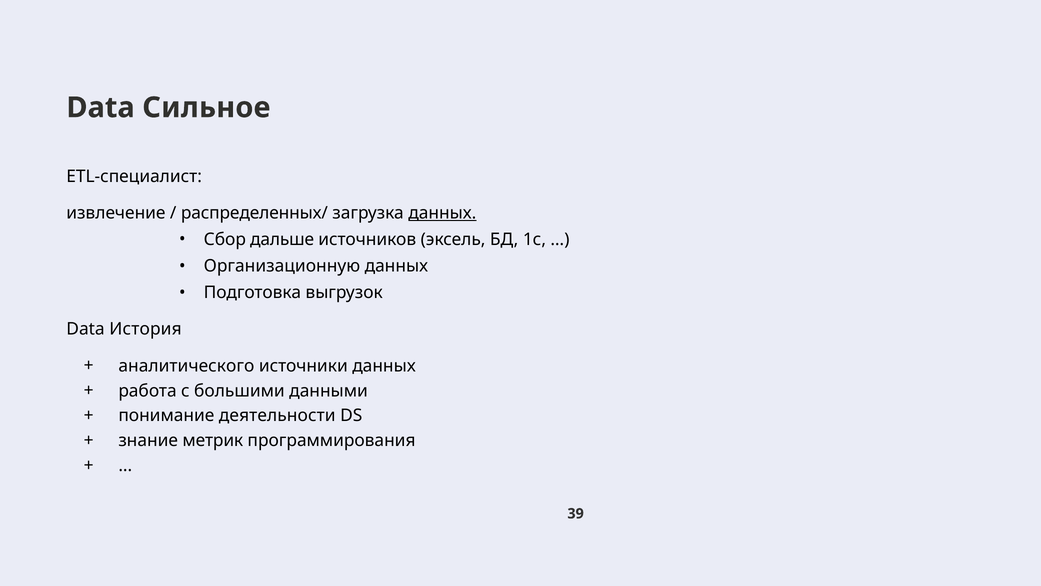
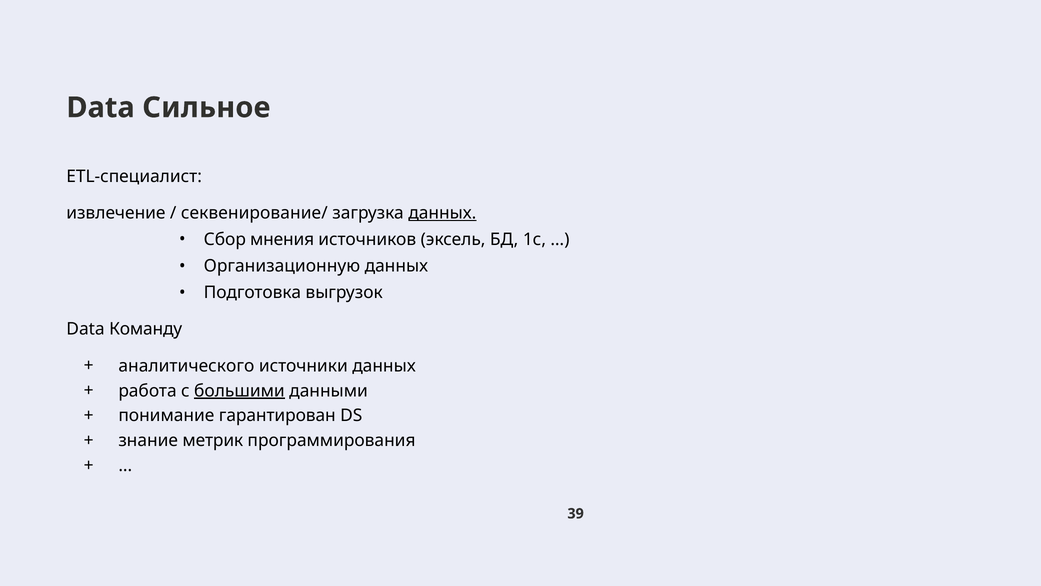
распределенных/: распределенных/ -> секвенирование/ (254, 213)
дальше: дальше -> мнения (282, 239)
История: История -> Команду (146, 329)
большими underline: none -> present (239, 391)
деятельности: деятельности -> гарантирован (277, 415)
